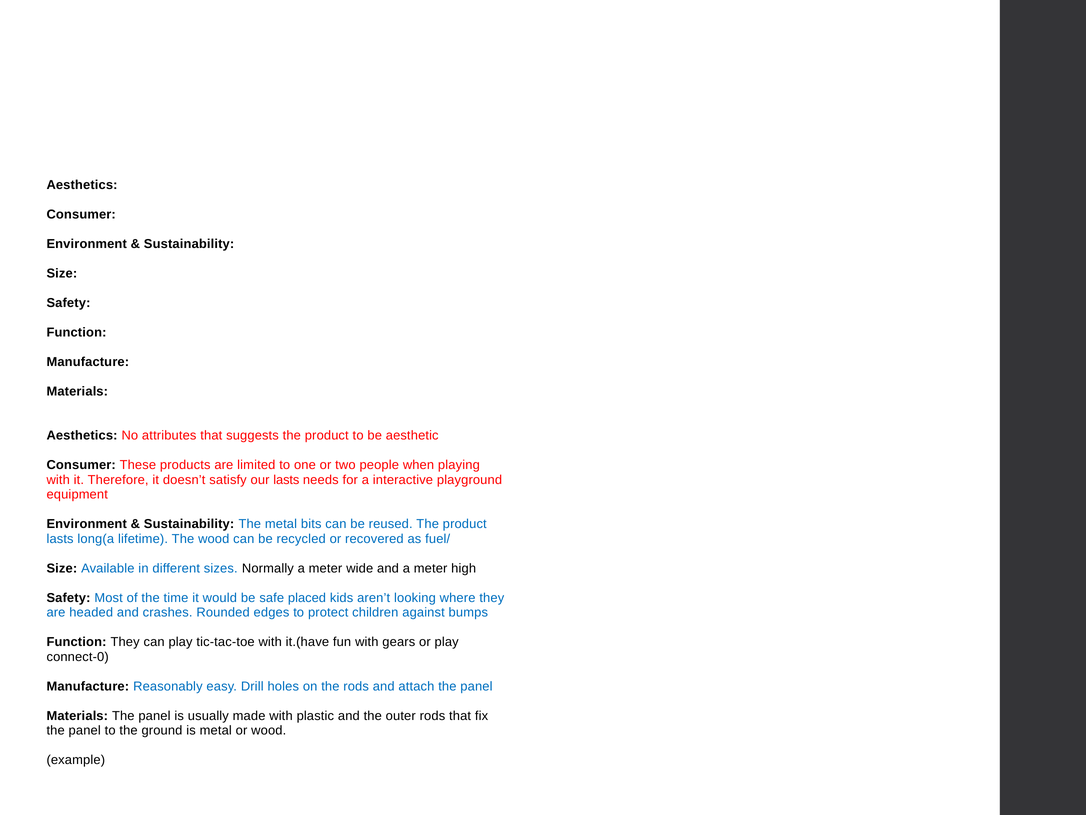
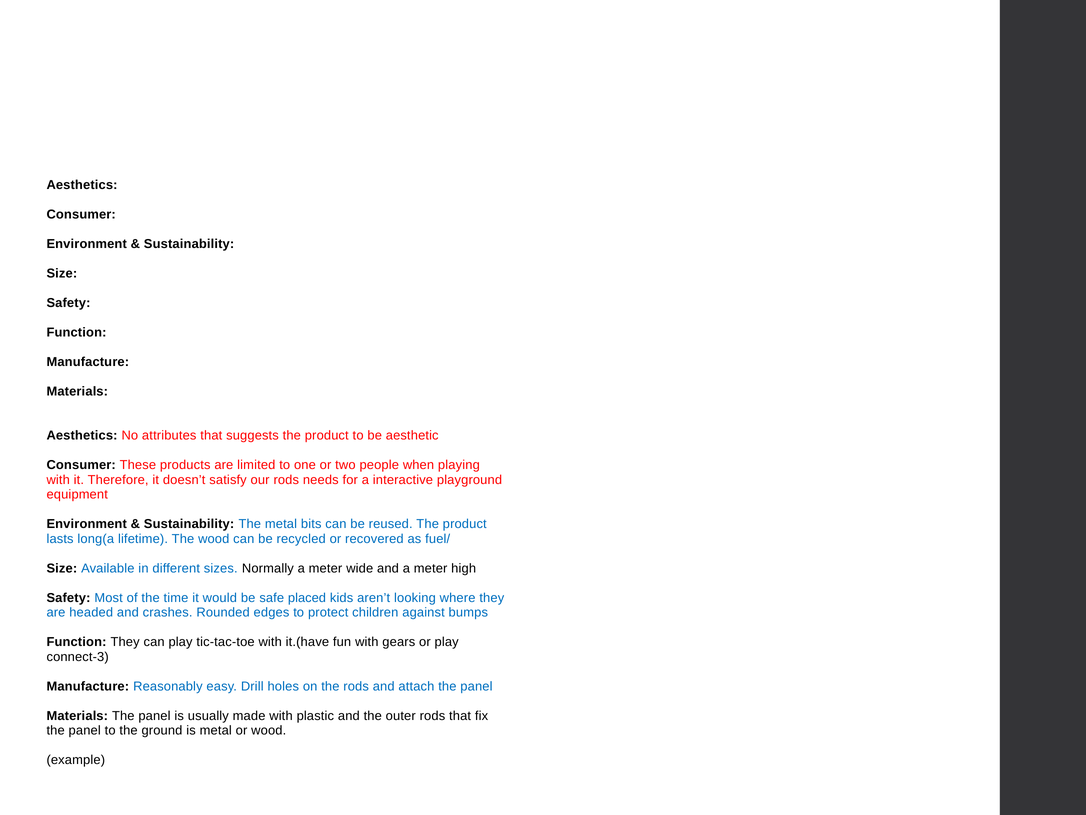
our lasts: lasts -> rods (286, 480)
connect-0: connect-0 -> connect-3 (78, 656)
